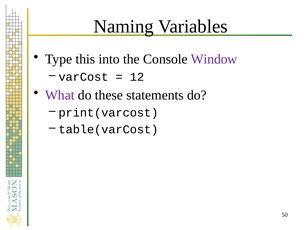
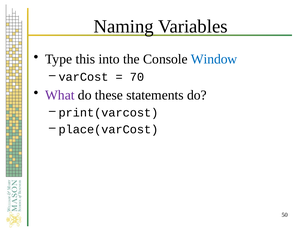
Window colour: purple -> blue (214, 59)
12: 12 -> 70 (137, 77)
table(varCost: table(varCost -> place(varCost (108, 129)
